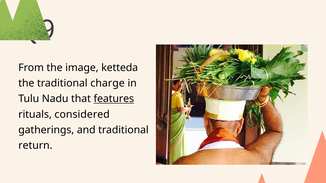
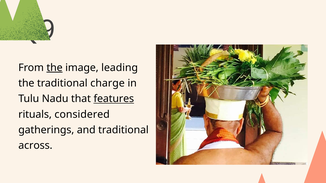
the underline: none -> present (55, 68)
ketteda: ketteda -> leading (120, 68)
return: return -> across (35, 146)
